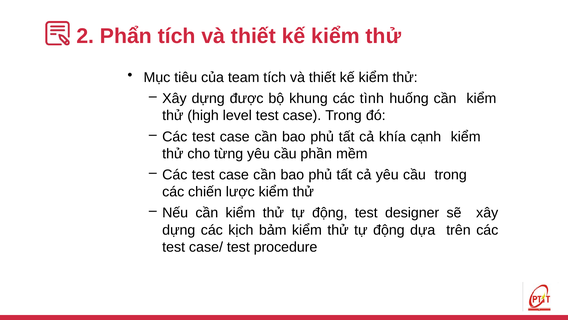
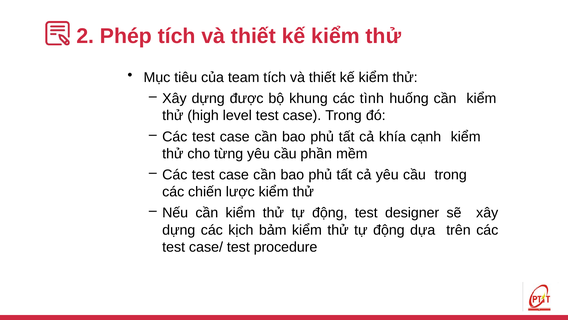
Phẩn: Phẩn -> Phép (126, 36)
